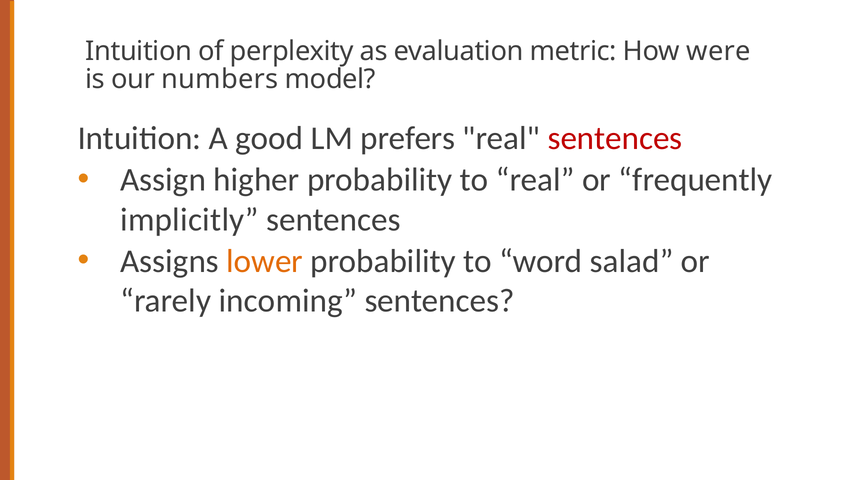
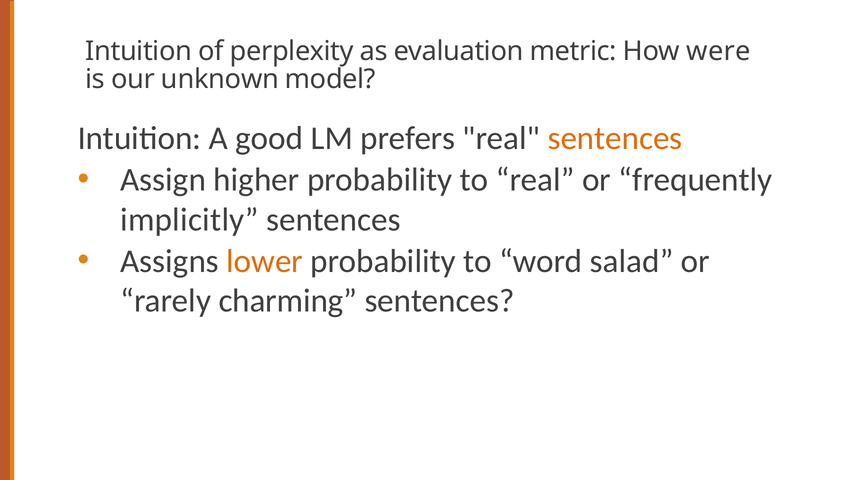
numbers: numbers -> unknown (220, 79)
sentences colour: red -> orange (615, 139)
incoming: incoming -> charming (288, 301)
